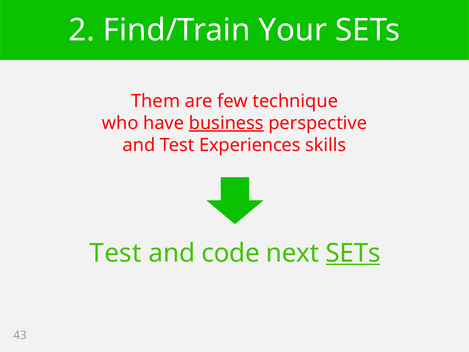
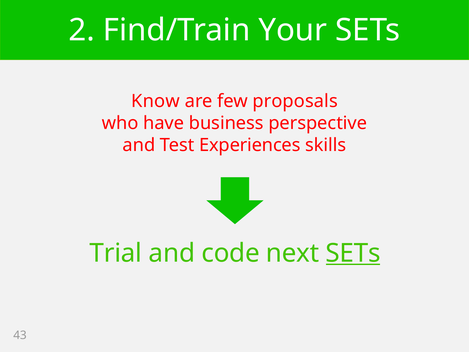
Them: Them -> Know (156, 101)
technique: technique -> proposals (295, 101)
business underline: present -> none (226, 123)
Test: Test -> Trial (116, 253)
